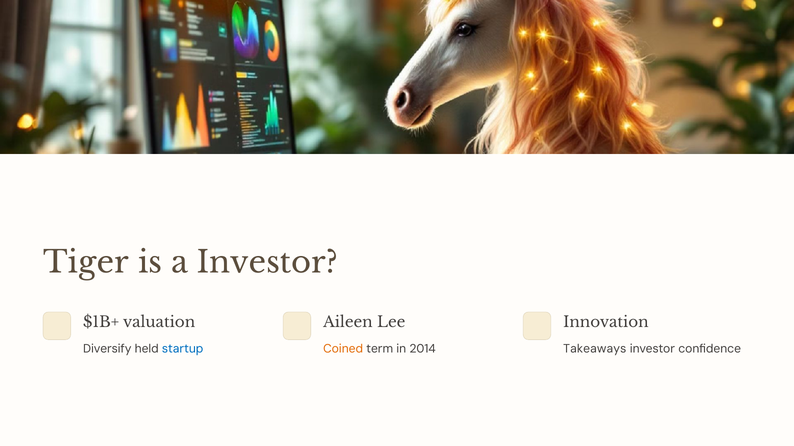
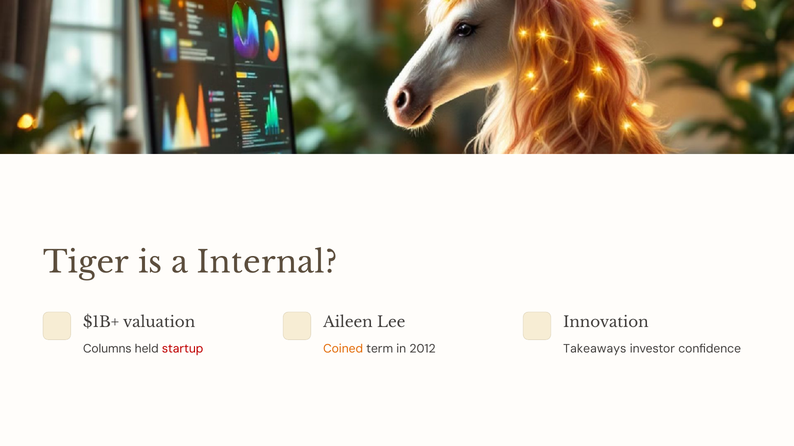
a Investor: Investor -> Internal (267, 263)
Diversify: Diversify -> Columns (107, 349)
startup colour: blue -> red (183, 349)
2014: 2014 -> 2012 (423, 349)
